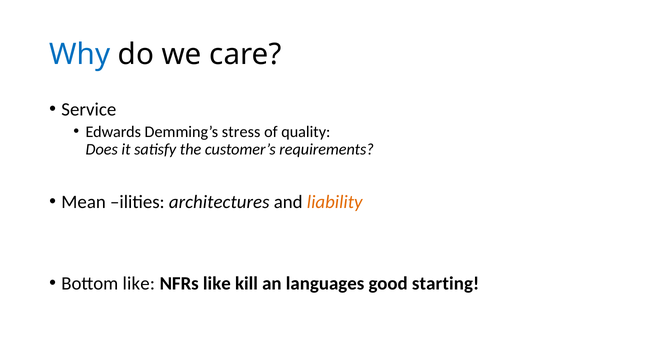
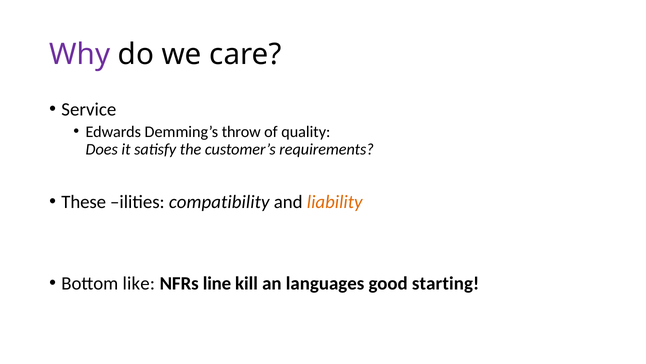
Why colour: blue -> purple (80, 54)
stress: stress -> throw (241, 131)
Mean: Mean -> These (84, 202)
architectures: architectures -> compatibility (219, 202)
NFRs like: like -> line (217, 283)
